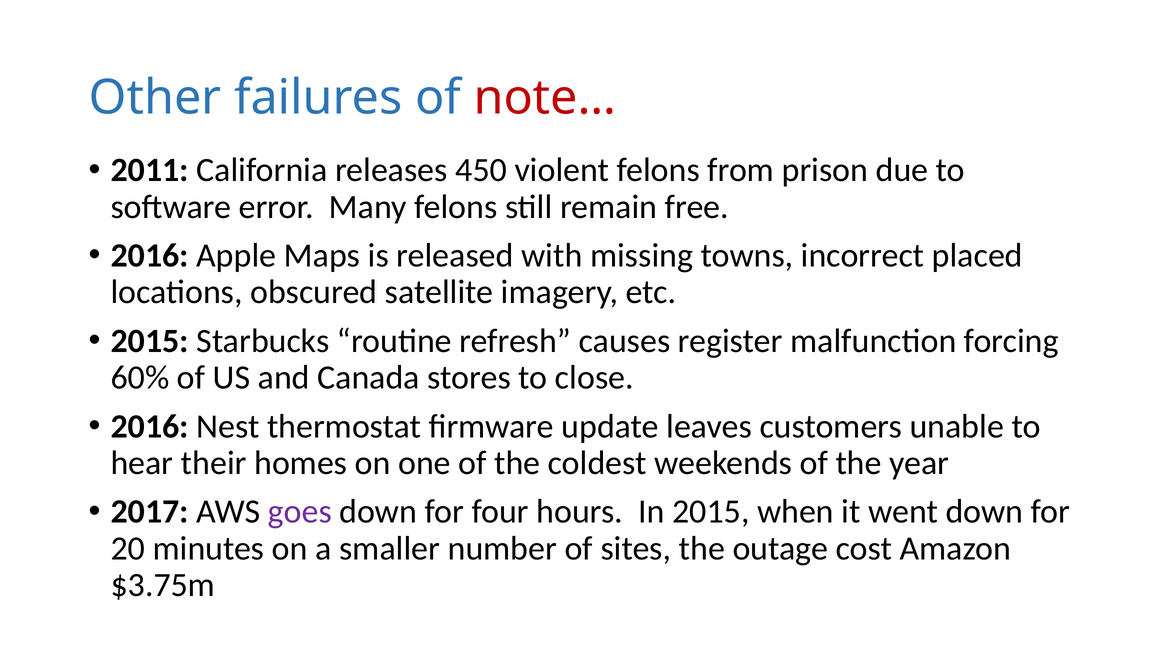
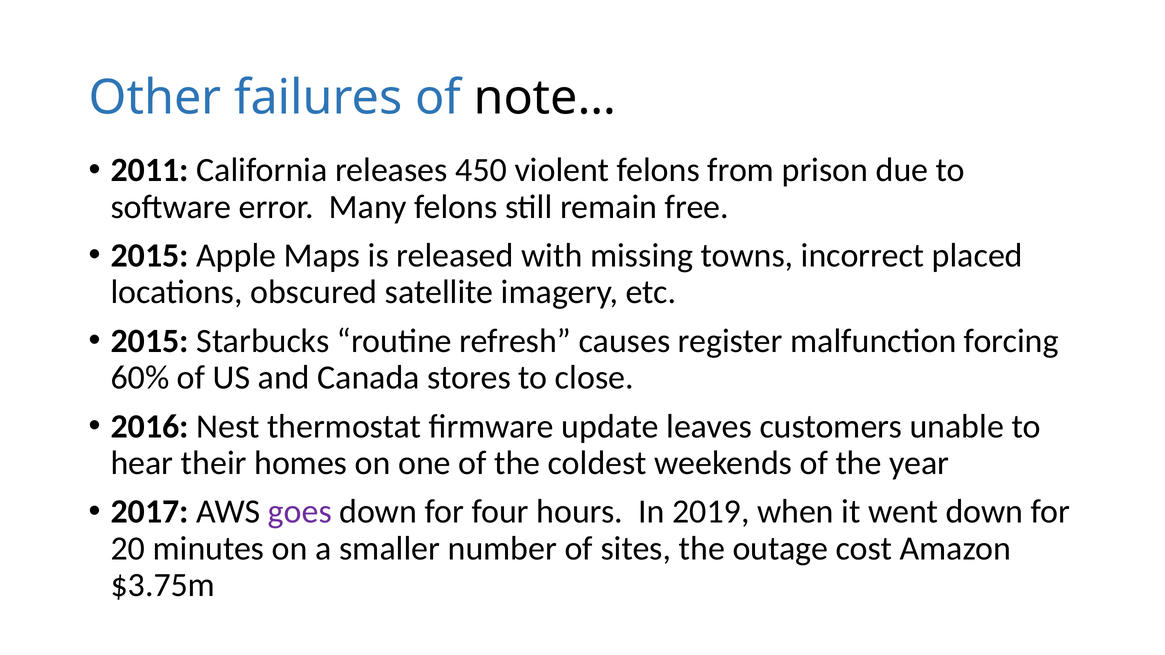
note… colour: red -> black (545, 98)
2016: 2016 -> 2015 (150, 256)
In 2015: 2015 -> 2019 (711, 512)
